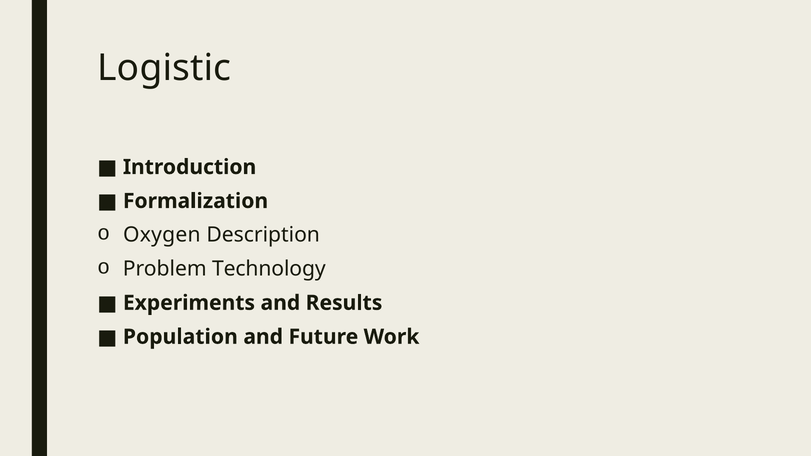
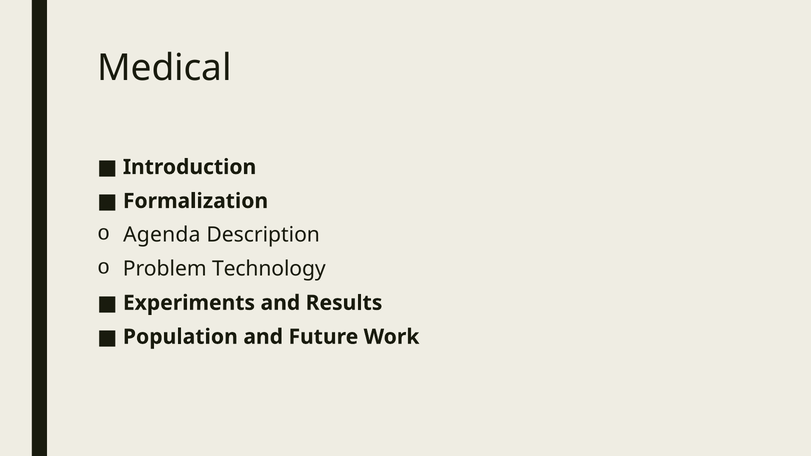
Logistic: Logistic -> Medical (164, 68)
Oxygen: Oxygen -> Agenda (162, 235)
